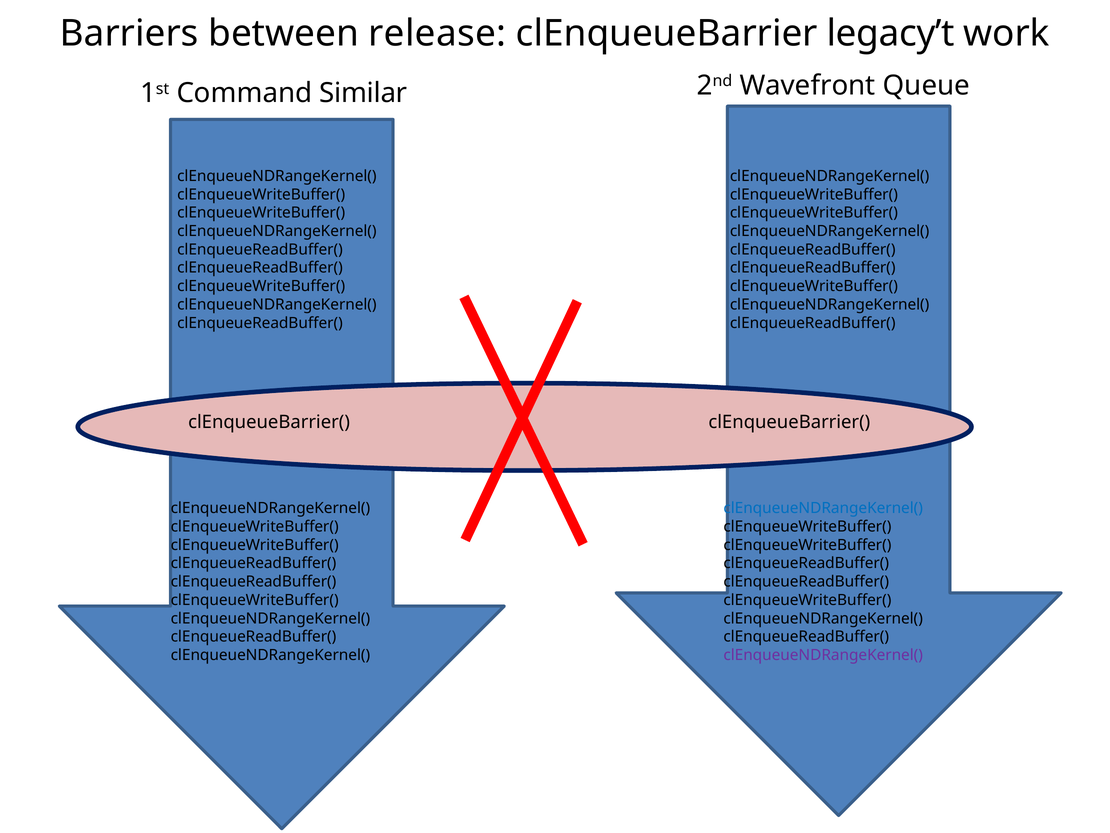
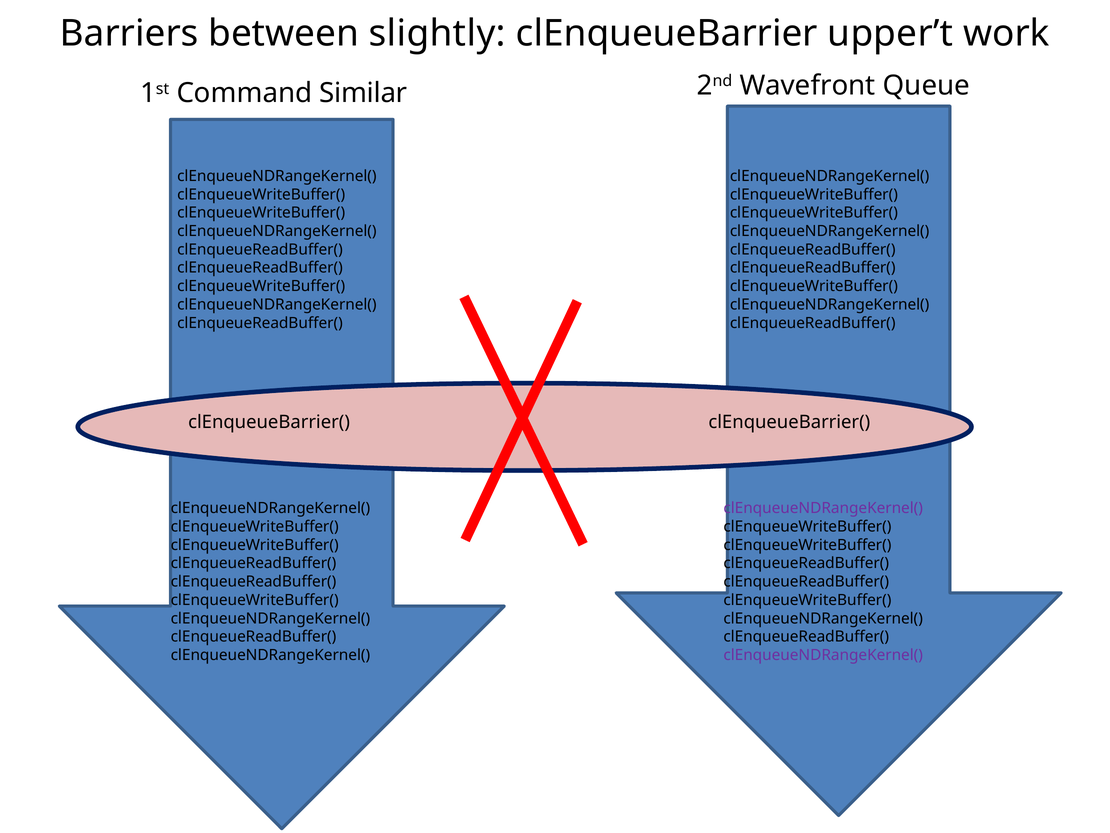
release: release -> slightly (437, 34)
legacy’t: legacy’t -> upper’t (890, 34)
clEnqueueNDRangeKernel( colour: blue -> purple (823, 508)
